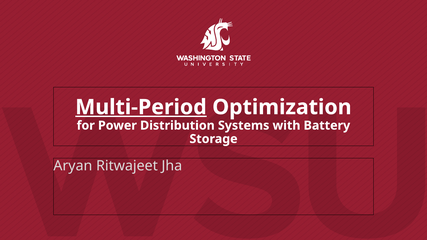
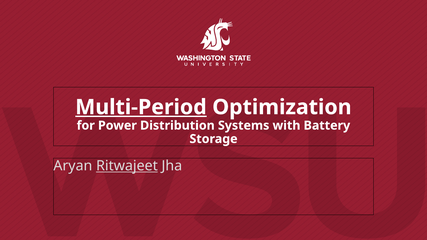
Ritwajeet underline: none -> present (127, 166)
